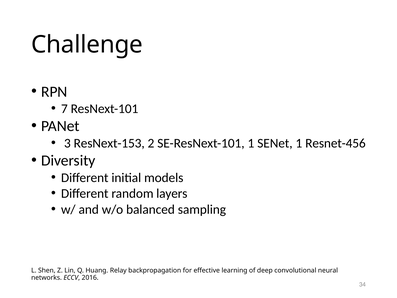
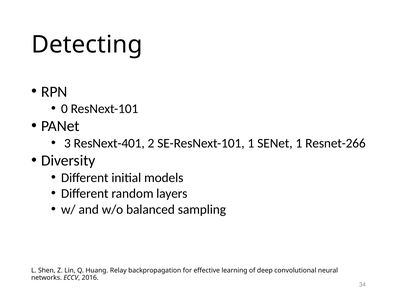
Challenge: Challenge -> Detecting (87, 44)
7: 7 -> 0 (64, 109)
ResNext-153: ResNext-153 -> ResNext-401 (109, 143)
Resnet-456: Resnet-456 -> Resnet-266 (335, 143)
